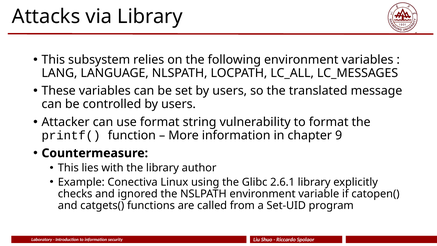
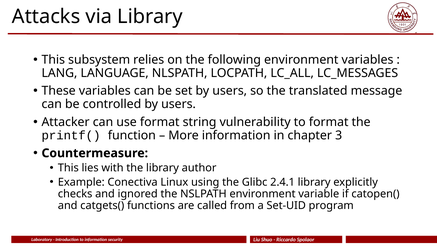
9: 9 -> 3 (339, 135)
2.6.1: 2.6.1 -> 2.4.1 (283, 182)
